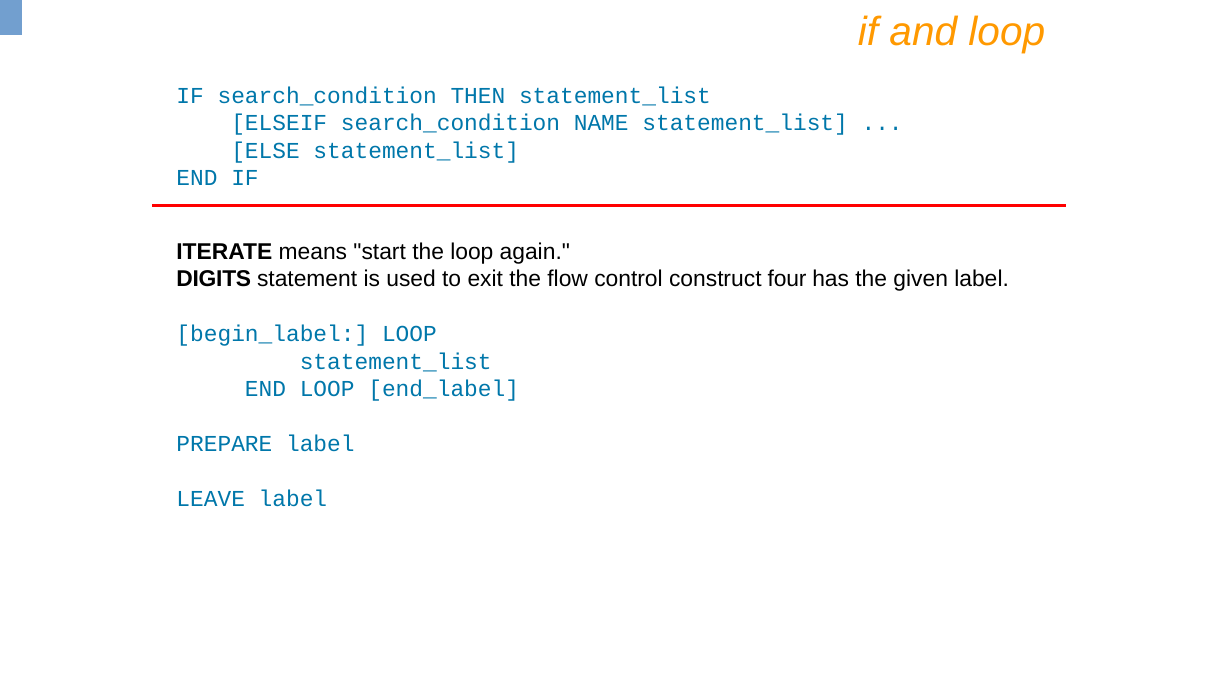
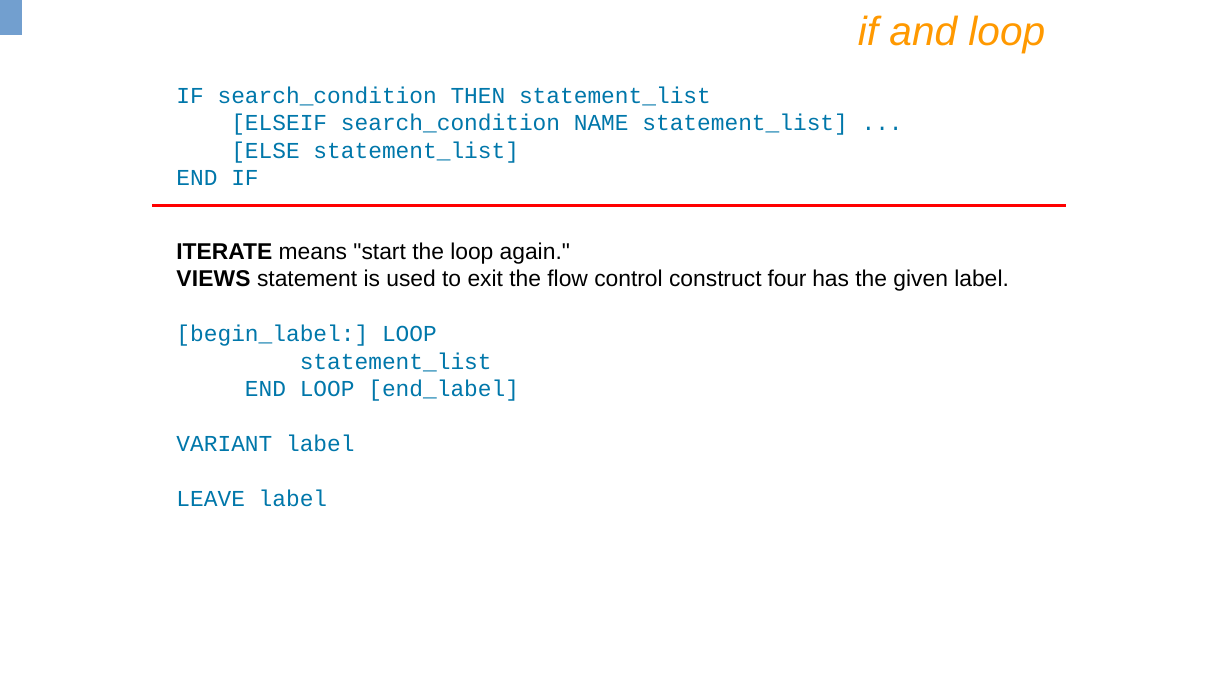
DIGITS: DIGITS -> VIEWS (214, 279)
PREPARE: PREPARE -> VARIANT (224, 444)
